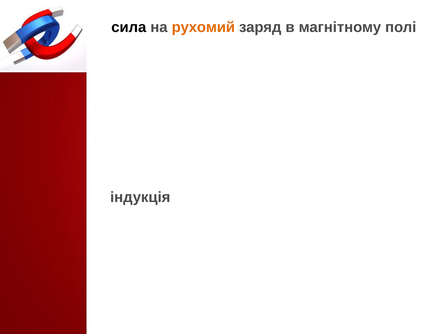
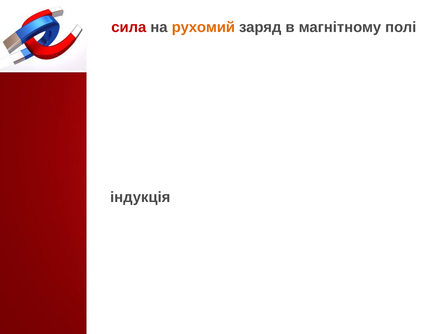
сила colour: black -> red (129, 27)
